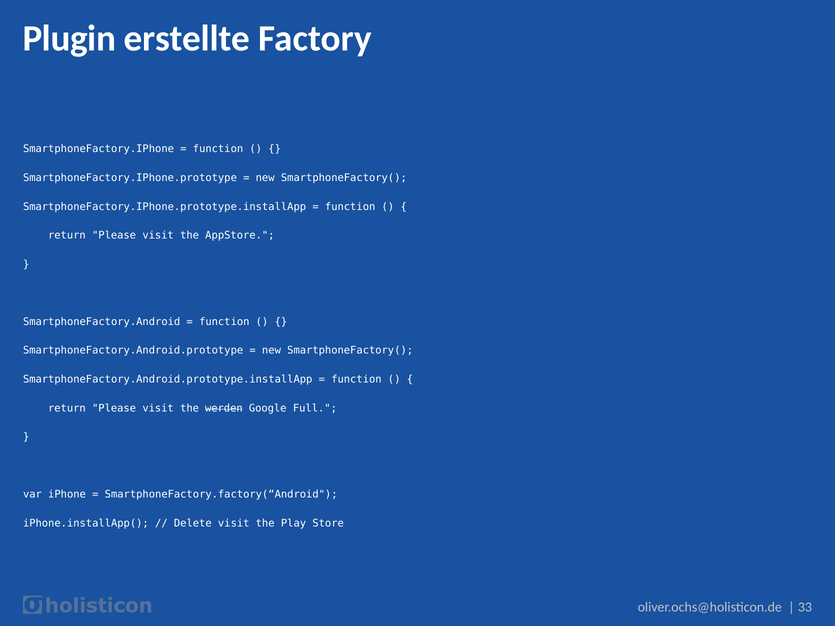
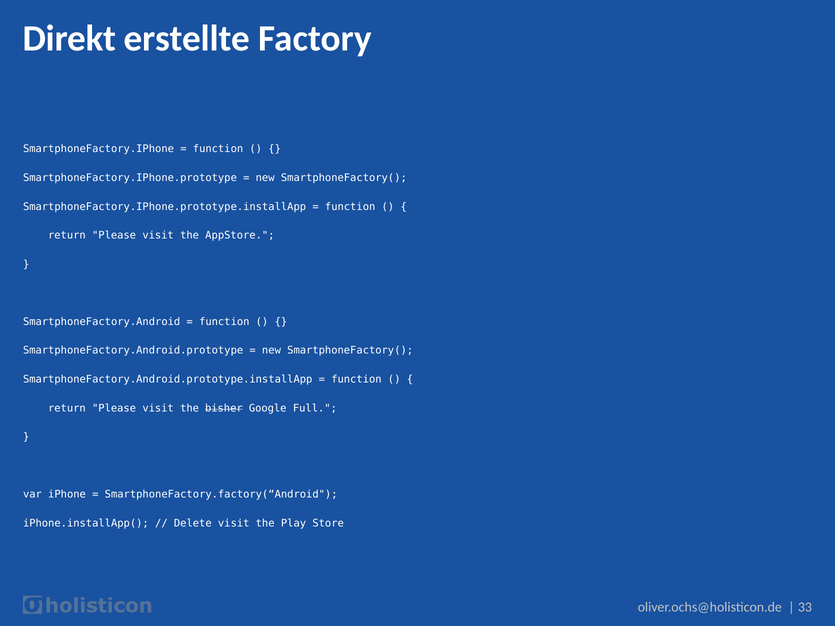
Plugin: Plugin -> Direkt (69, 39)
werden: werden -> bisher (224, 408)
